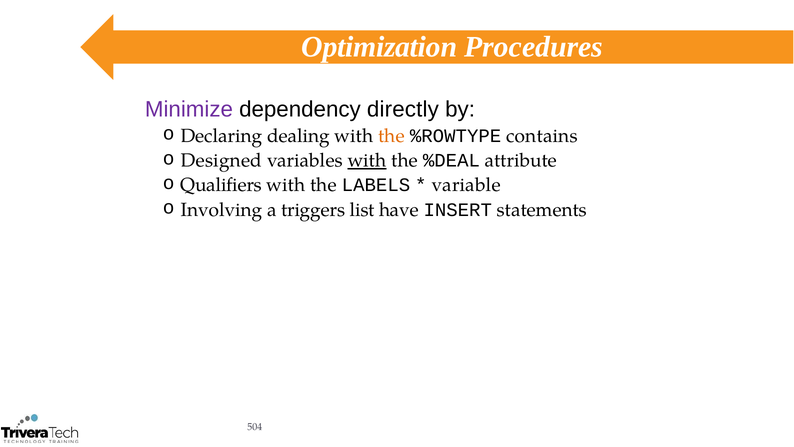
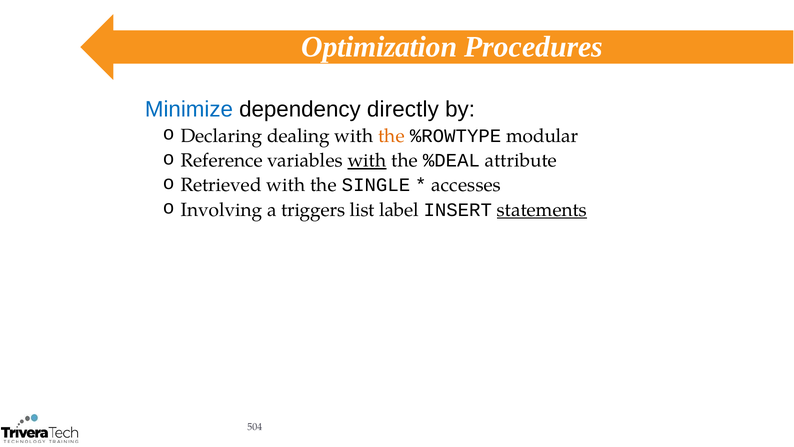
Minimize colour: purple -> blue (189, 109)
contains: contains -> modular (542, 136)
Designed: Designed -> Reference (222, 160)
Qualifiers: Qualifiers -> Retrieved (221, 185)
LABELS: LABELS -> SINGLE (376, 185)
variable: variable -> accesses (466, 185)
have: have -> label (399, 210)
statements underline: none -> present (542, 210)
